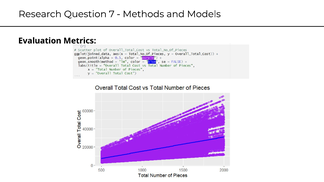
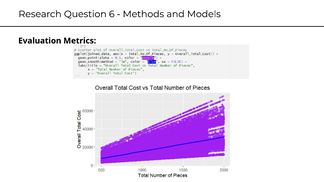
7: 7 -> 6 (112, 14)
